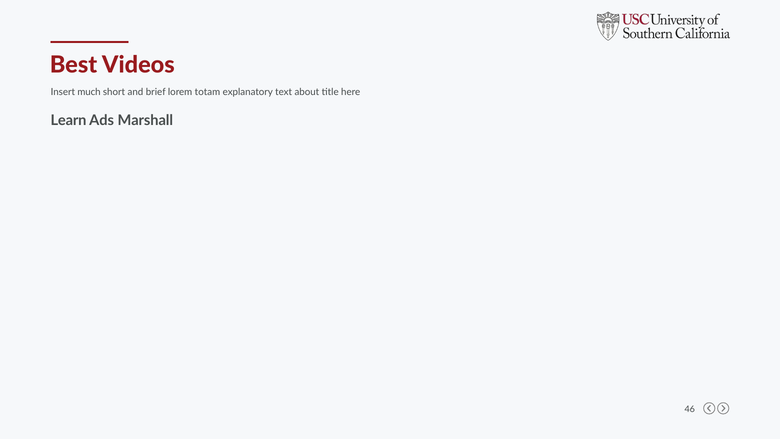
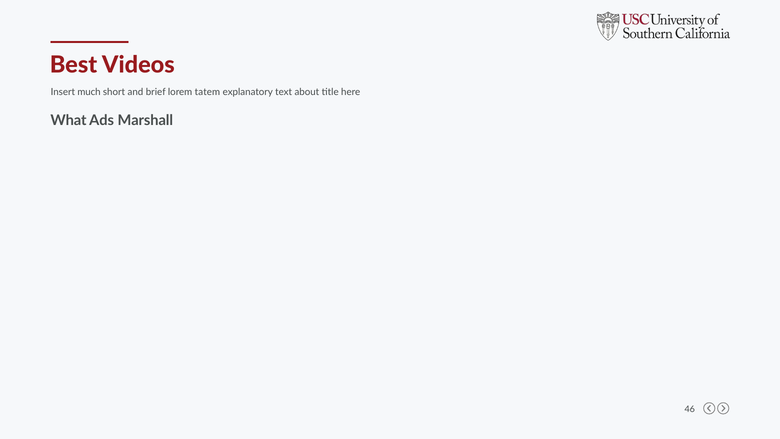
totam: totam -> tatem (207, 92)
Learn: Learn -> What (69, 120)
